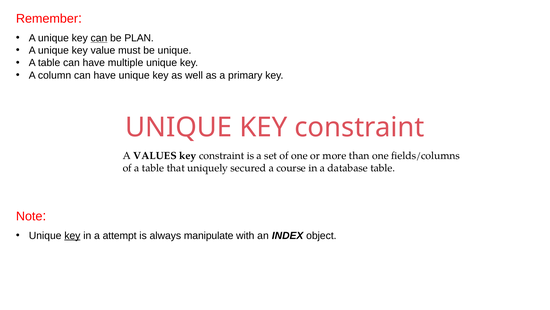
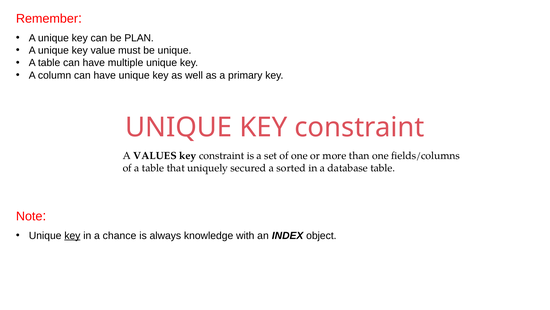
can underline: present -> none (99, 38)
course: course -> sorted (291, 168)
attempt: attempt -> chance (120, 235)
manipulate: manipulate -> knowledge (209, 235)
